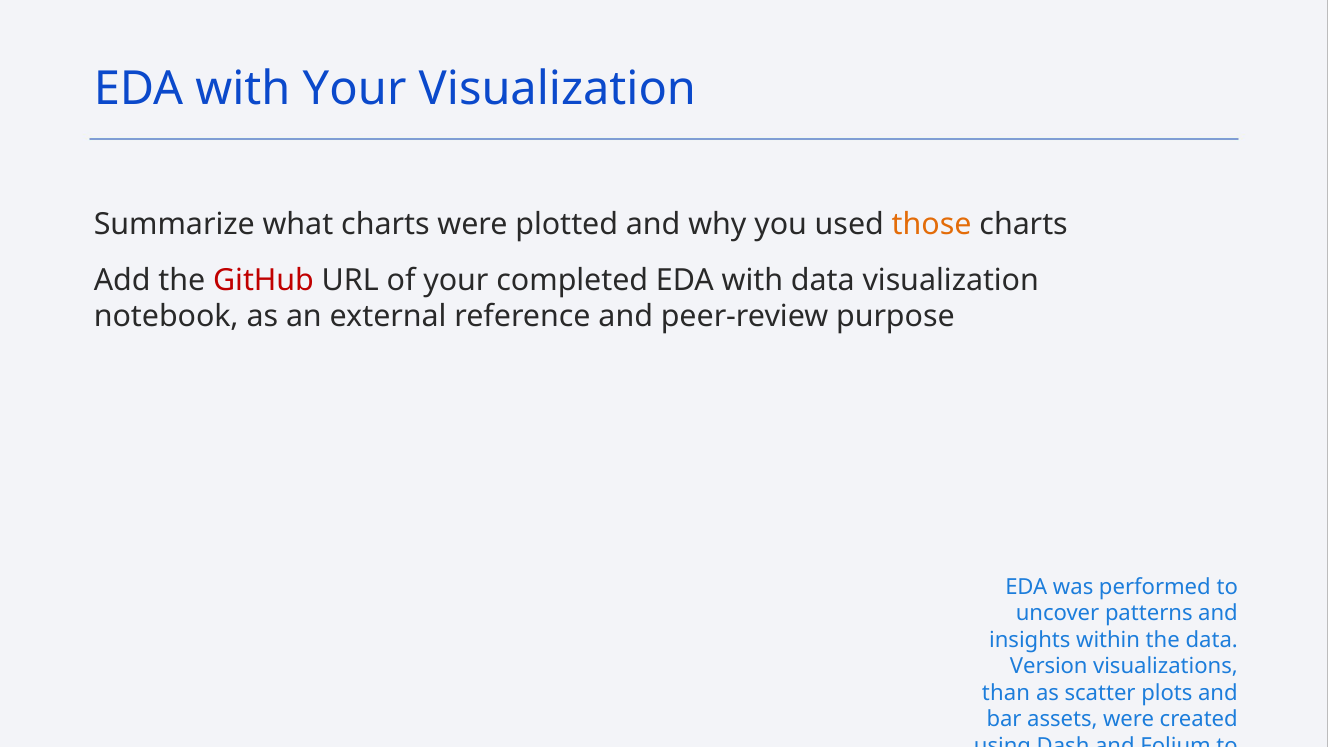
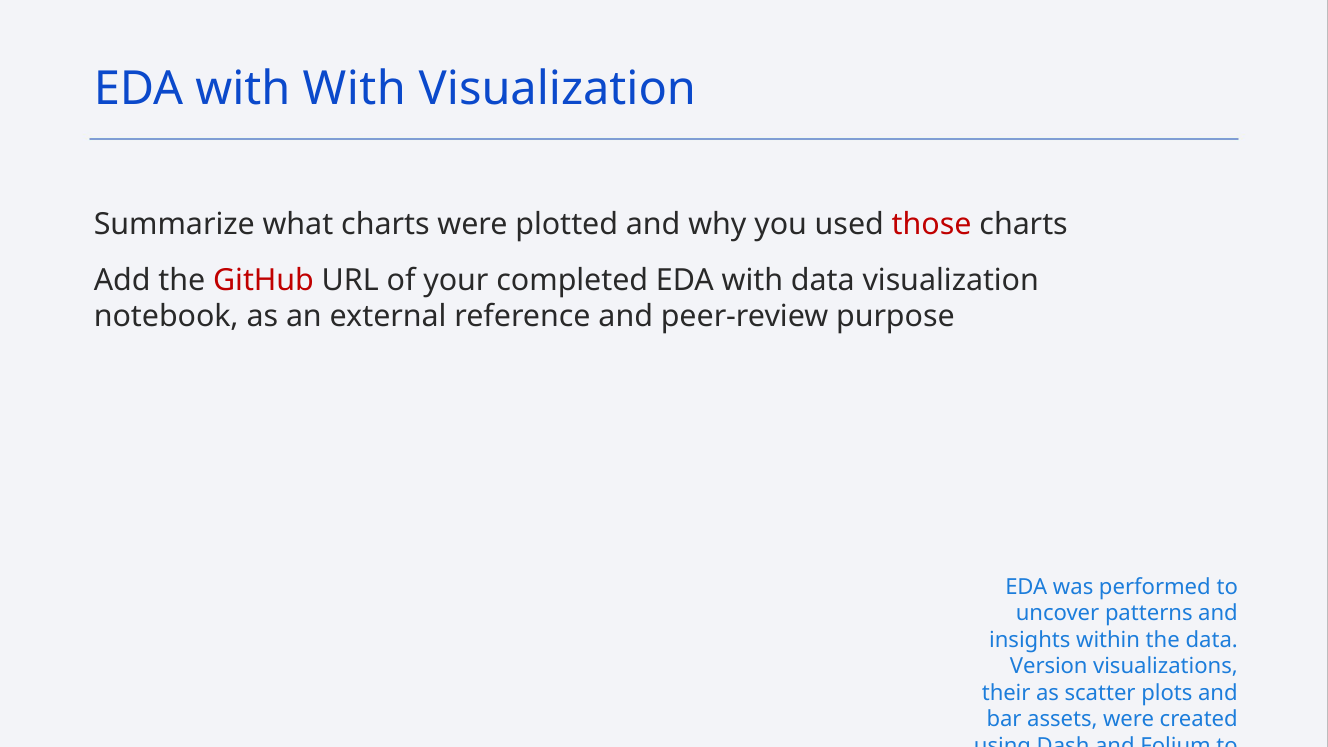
with Your: Your -> With (354, 89)
those colour: orange -> red (932, 224)
than: than -> their (1006, 693)
